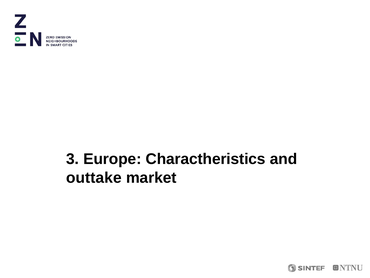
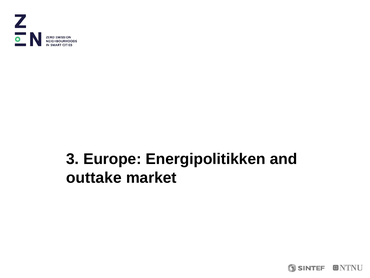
Charactheristics: Charactheristics -> Energipolitikken (206, 159)
